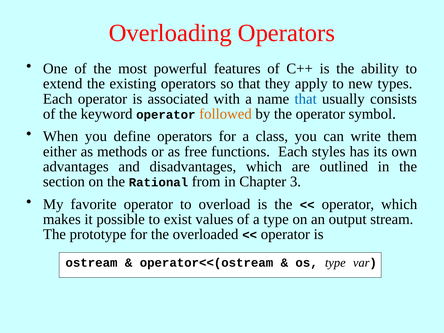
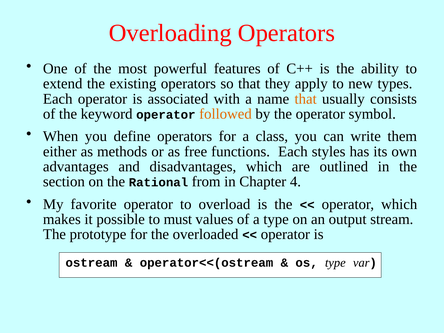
that colour: blue -> orange (306, 99)
3: 3 -> 4 (295, 182)
exist: exist -> must (178, 219)
